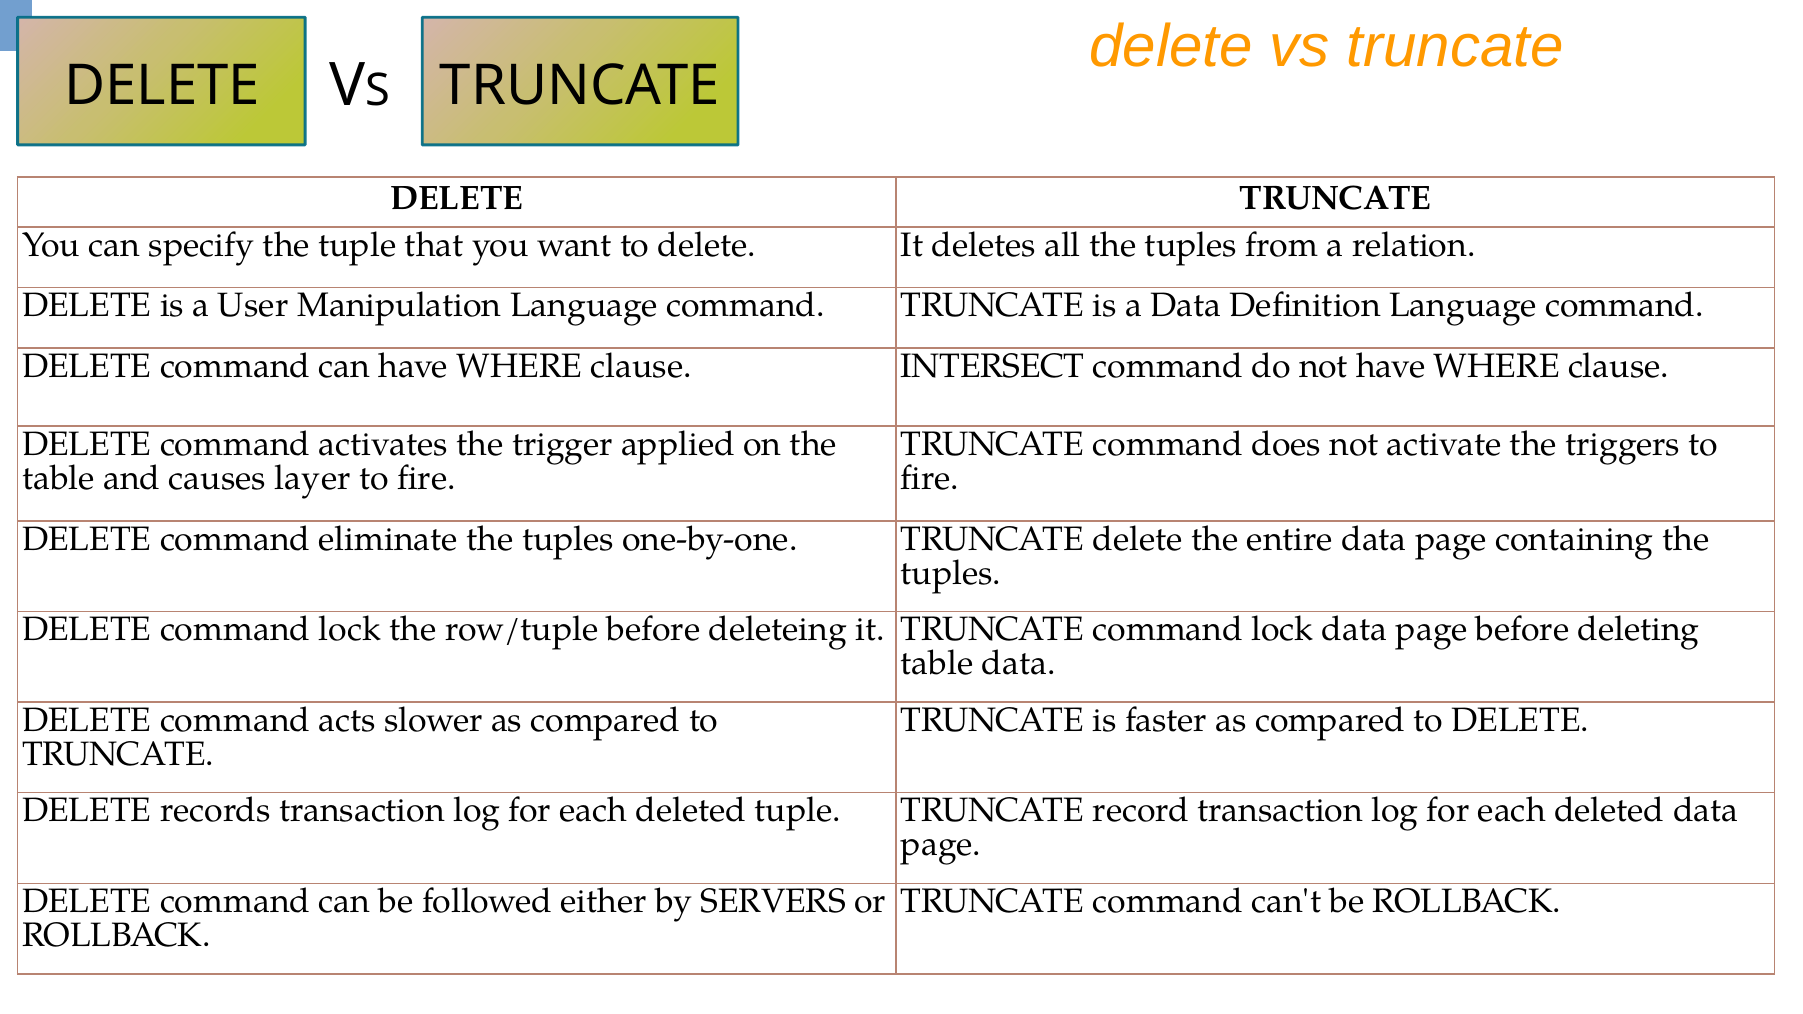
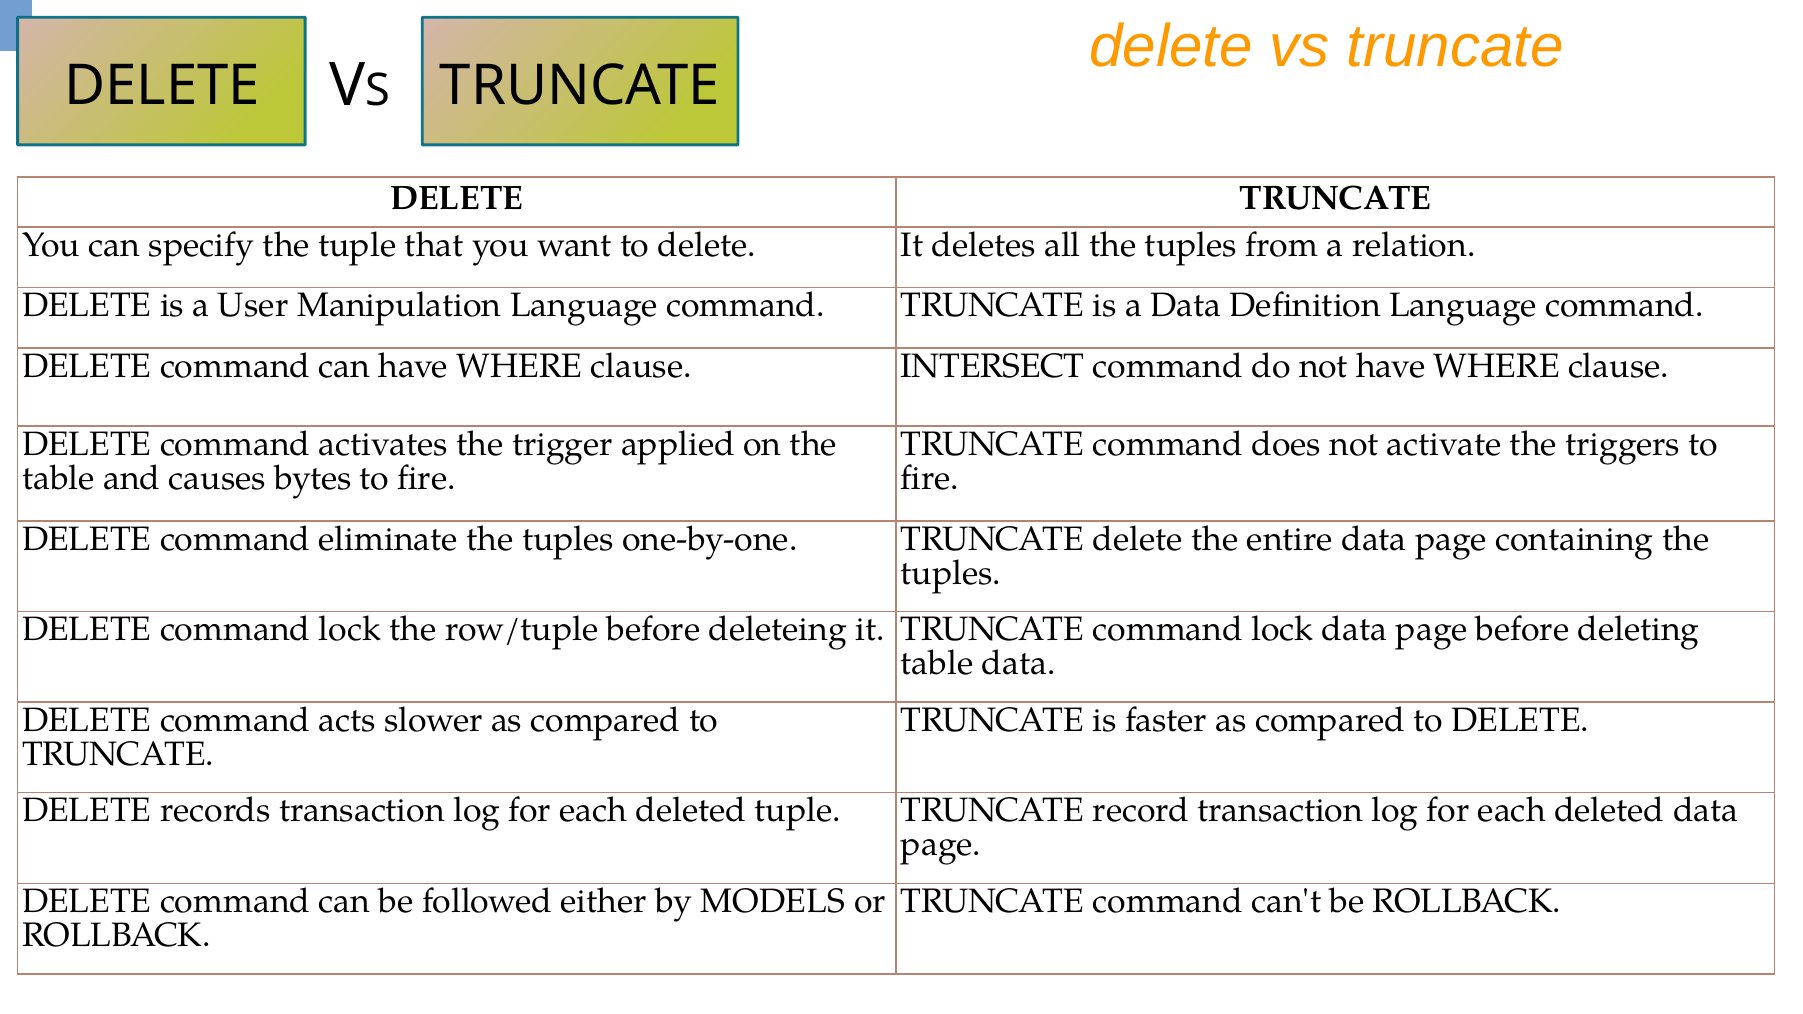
layer: layer -> bytes (313, 478)
SERVERS: SERVERS -> MODELS (773, 902)
